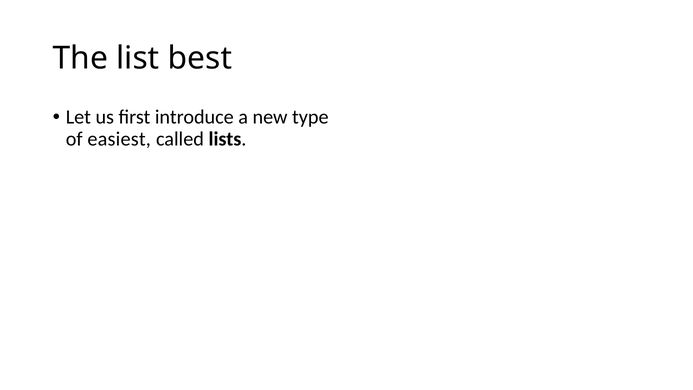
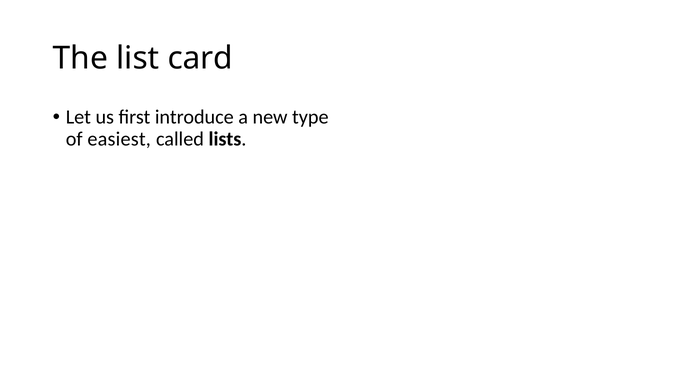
best: best -> card (200, 58)
